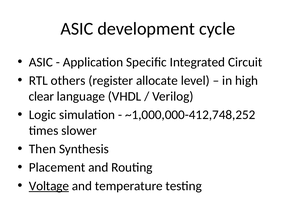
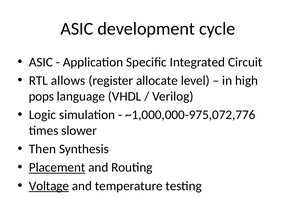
others: others -> allows (68, 81)
clear: clear -> pops (41, 96)
~1,000,000-412,748,252: ~1,000,000-412,748,252 -> ~1,000,000-975,072,776 (190, 115)
Placement underline: none -> present (57, 167)
